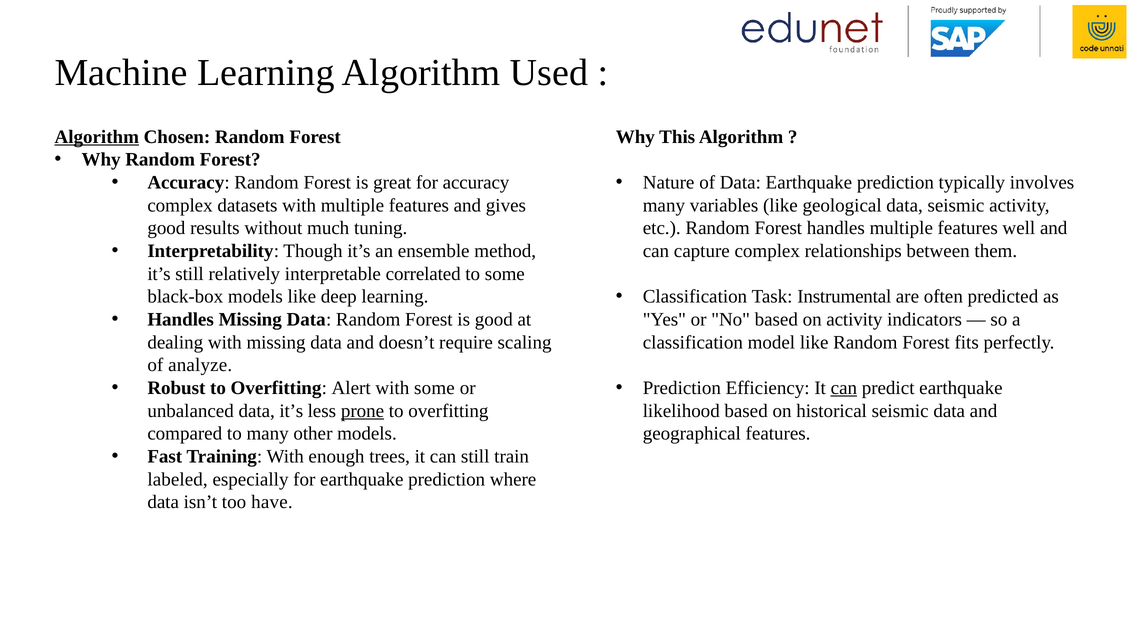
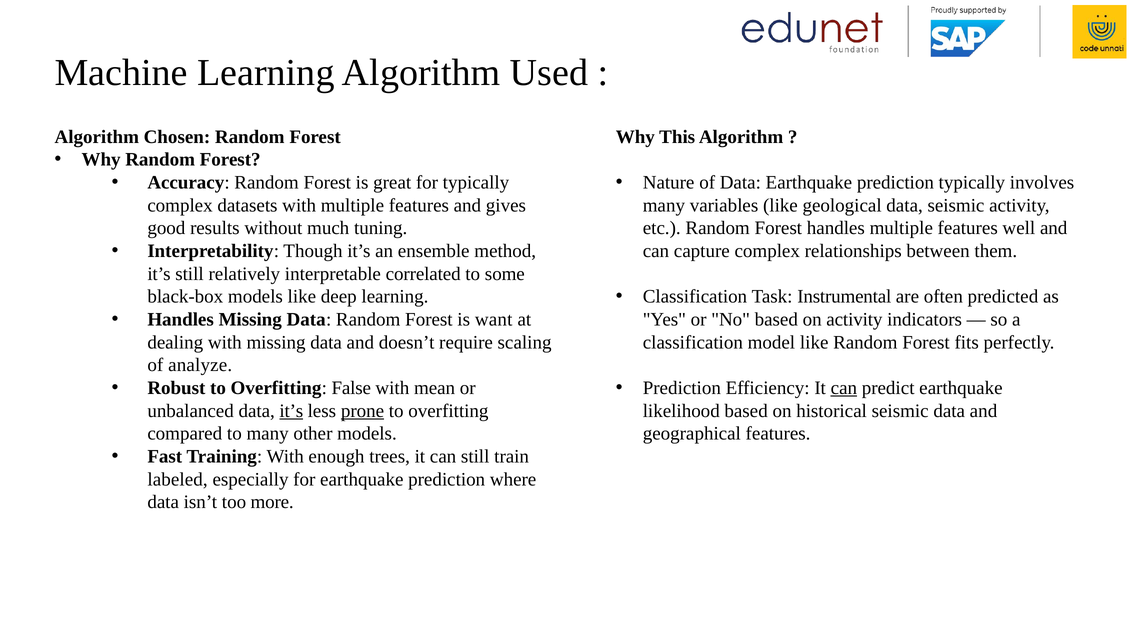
Algorithm underline: present -> none (97, 137)
for accuracy: accuracy -> typically (476, 183)
is good: good -> want (494, 320)
Alert: Alert -> False (351, 388)
with some: some -> mean (435, 388)
it’s underline: none -> present (291, 411)
have: have -> more (272, 502)
